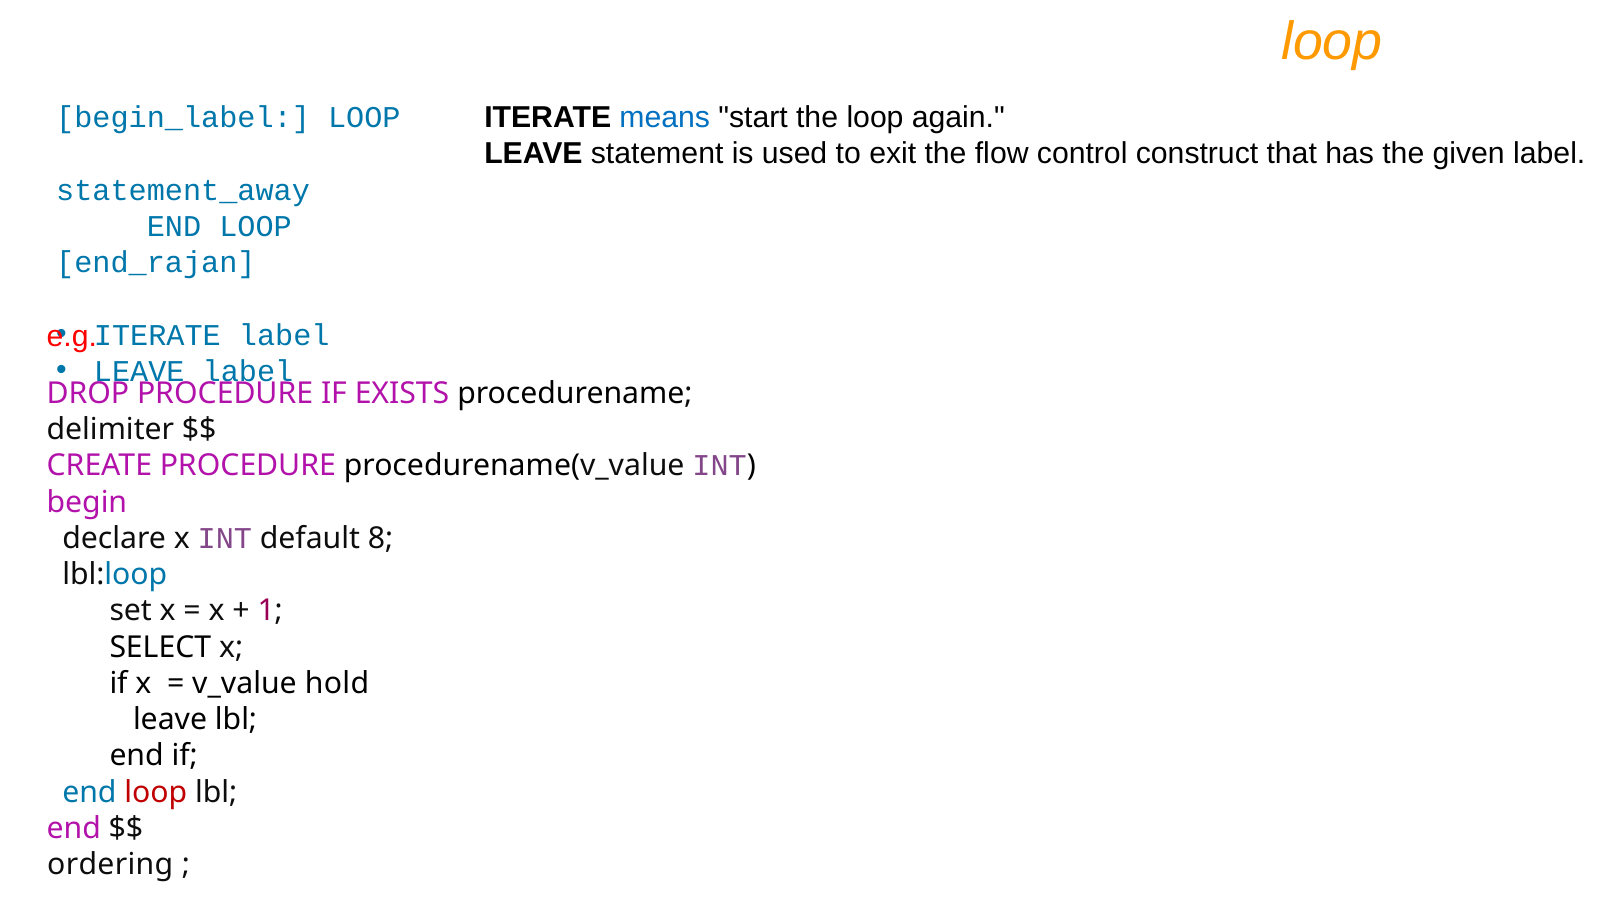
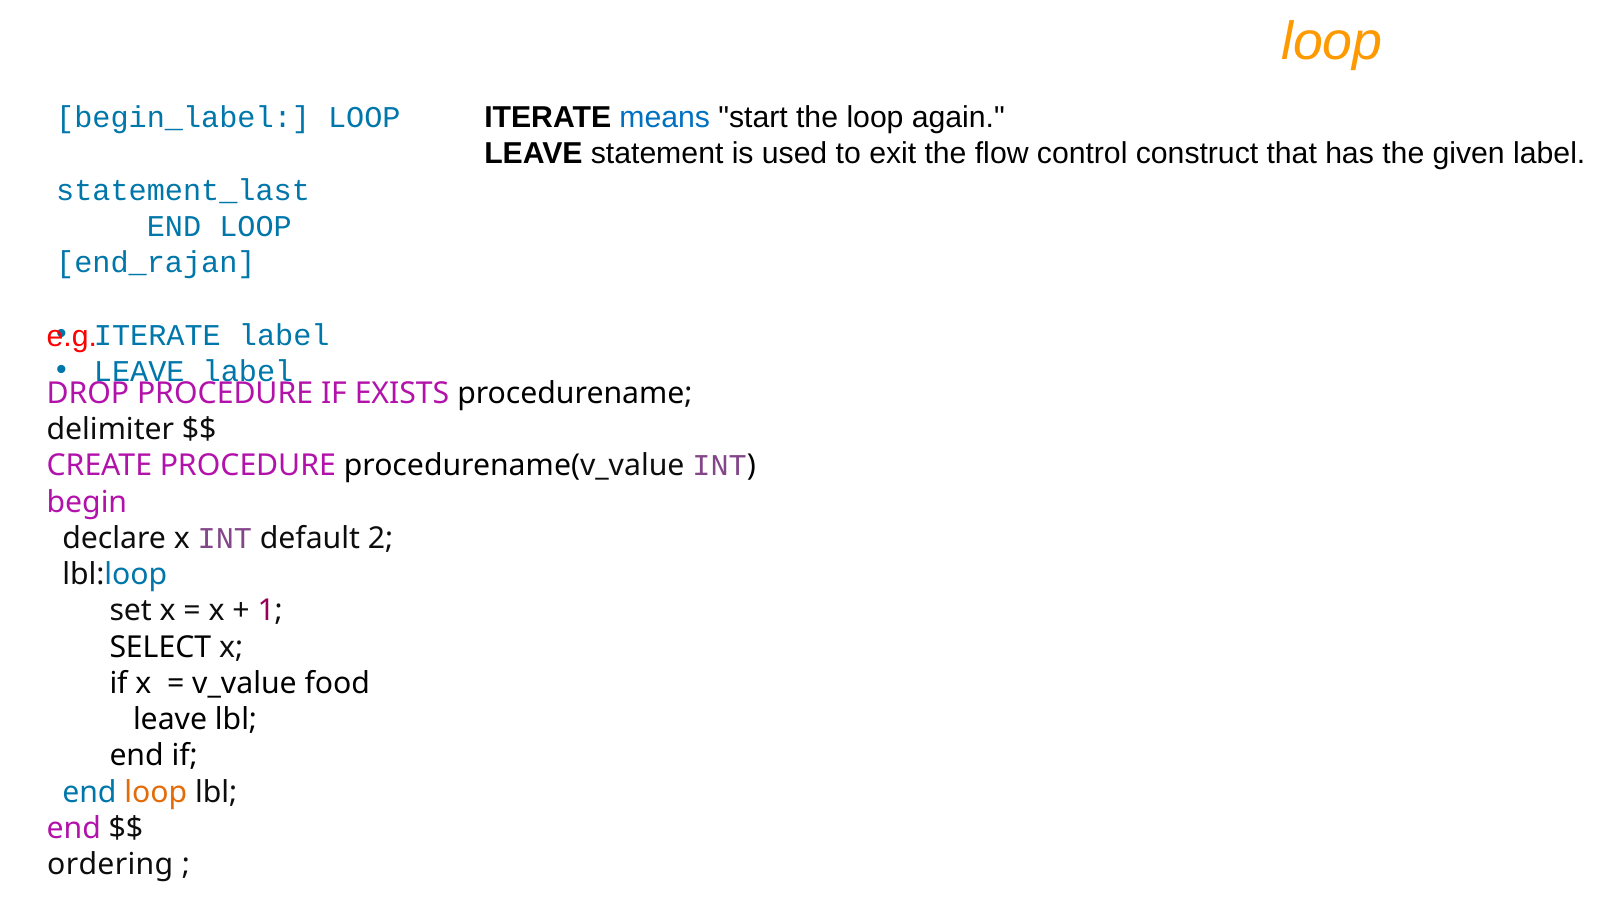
statement_away: statement_away -> statement_last (183, 190)
8: 8 -> 2 (381, 539)
hold: hold -> food (337, 684)
loop colour: red -> orange (156, 792)
